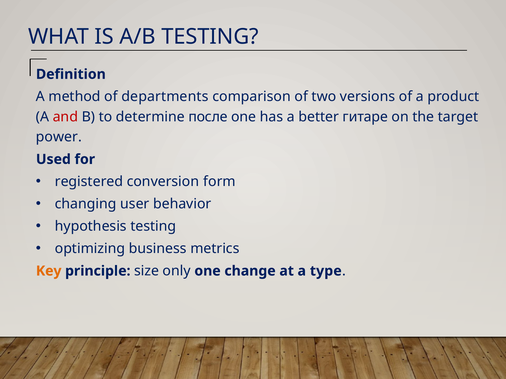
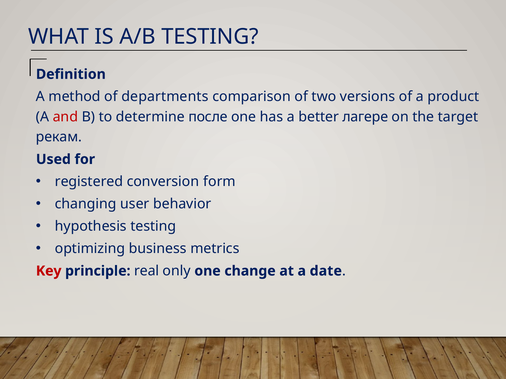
гитаре: гитаре -> лагере (365, 117)
power: power -> рекам (59, 137)
Key colour: orange -> red (49, 271)
size: size -> real (147, 271)
type: type -> date (326, 271)
